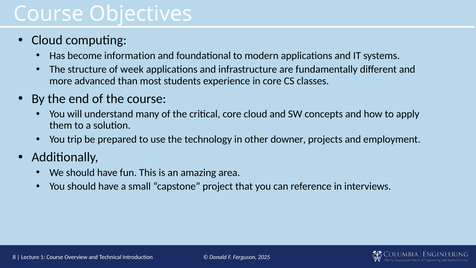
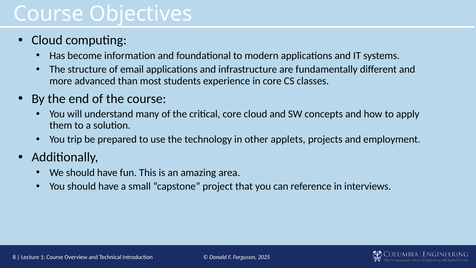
week: week -> email (132, 69)
downer: downer -> applets (288, 139)
